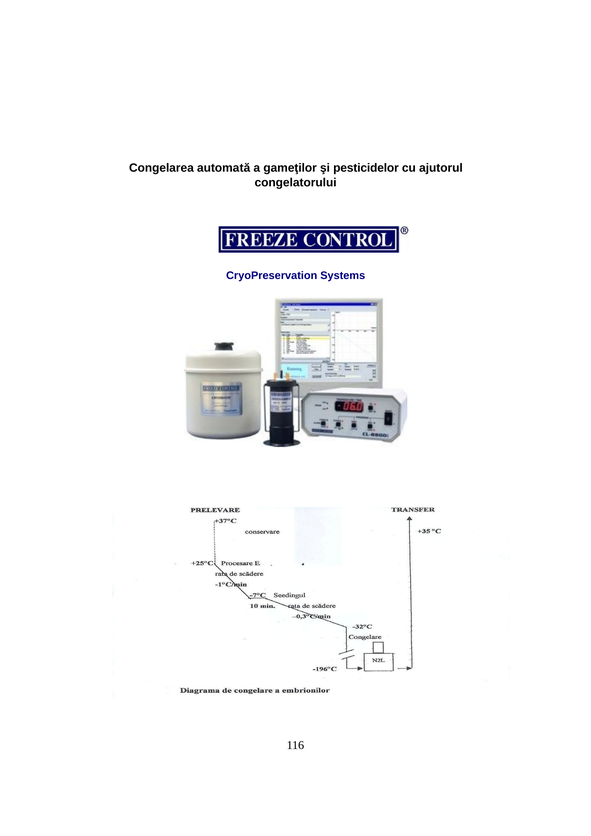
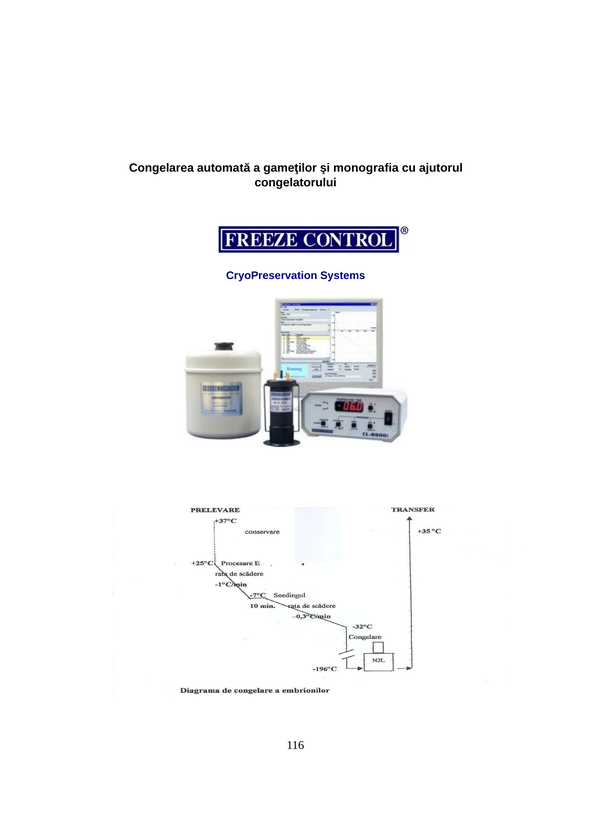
pesticidelor: pesticidelor -> monografia (366, 168)
